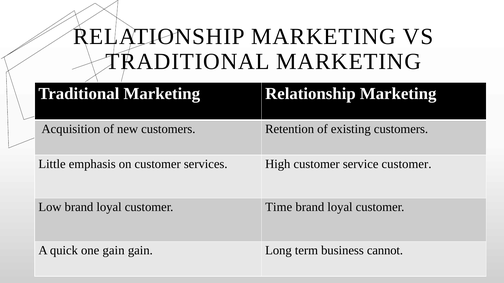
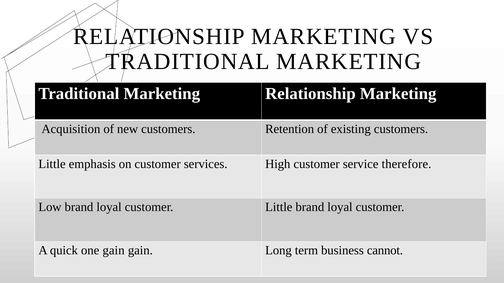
service customer: customer -> therefore (407, 164)
customer Time: Time -> Little (279, 208)
